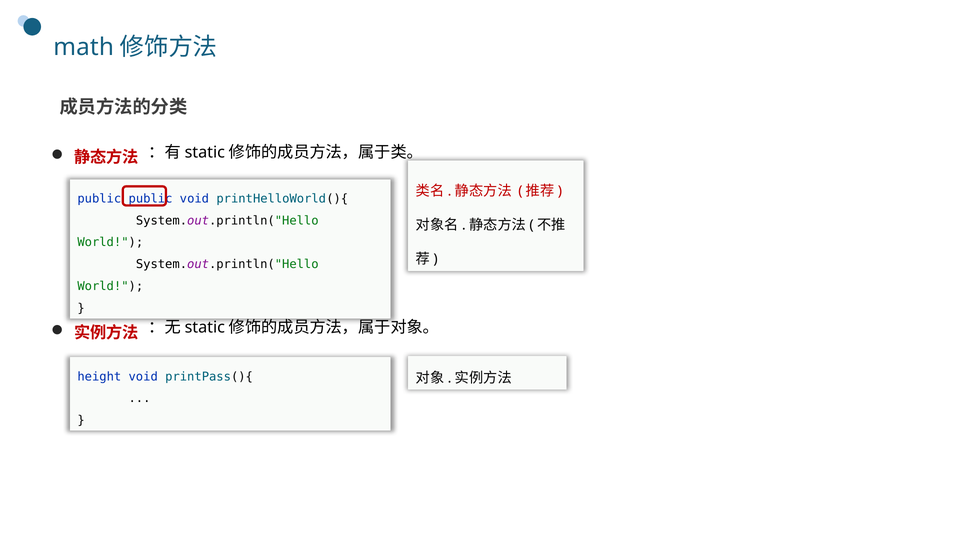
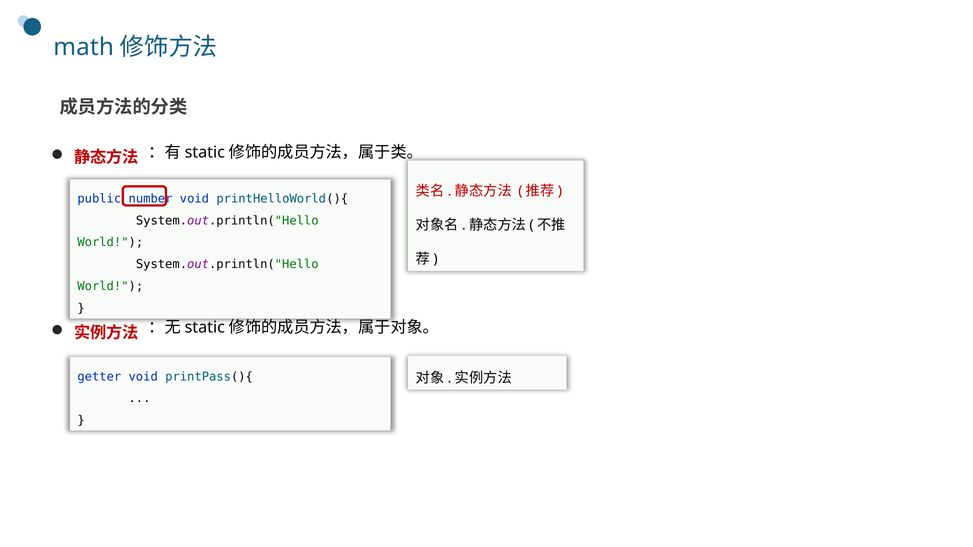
public public: public -> number (151, 199)
height: height -> getter (99, 377)
